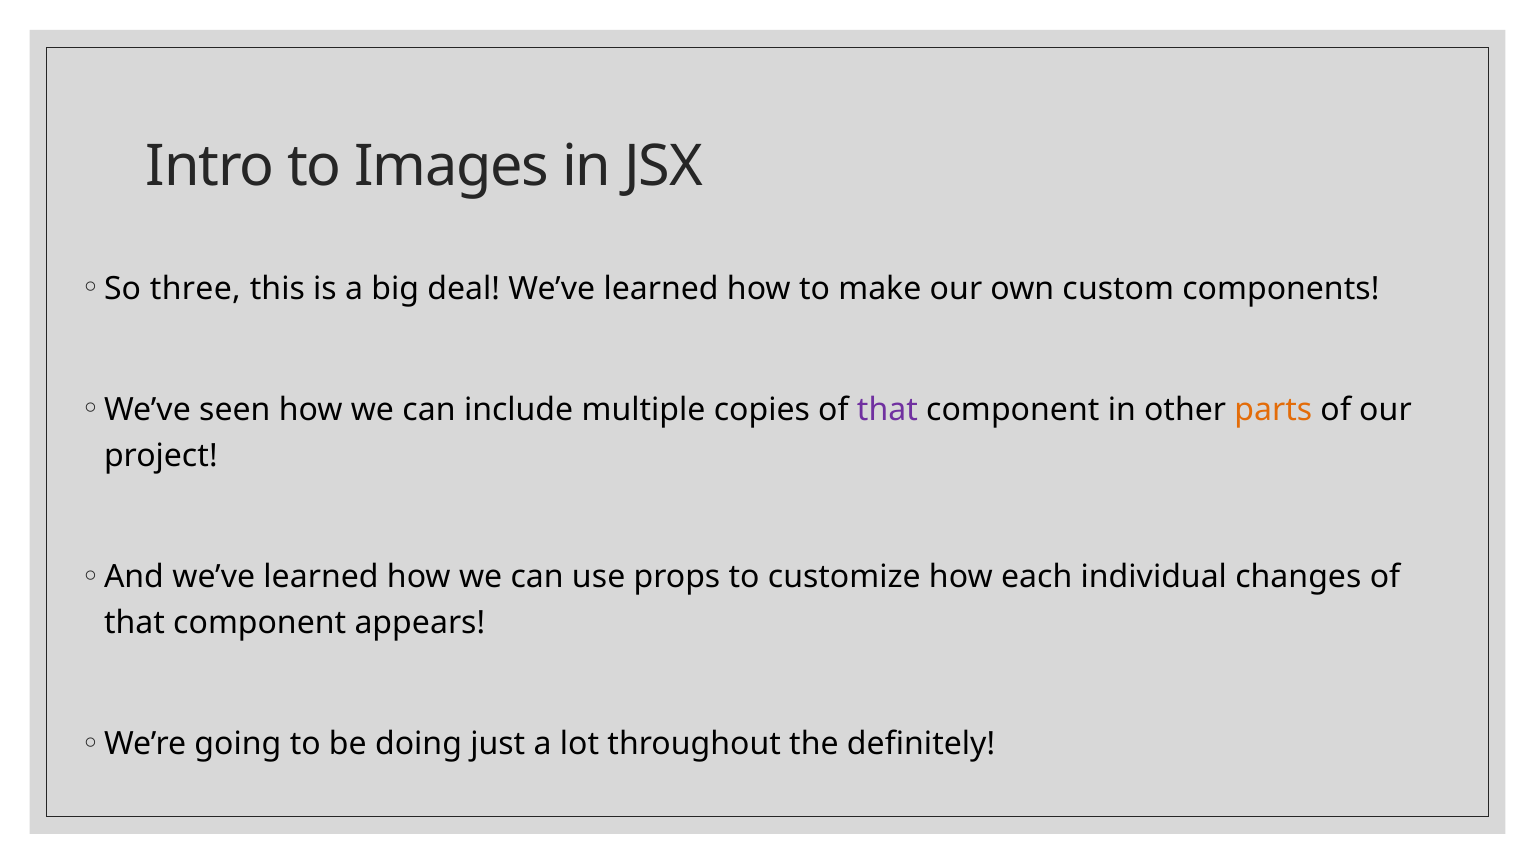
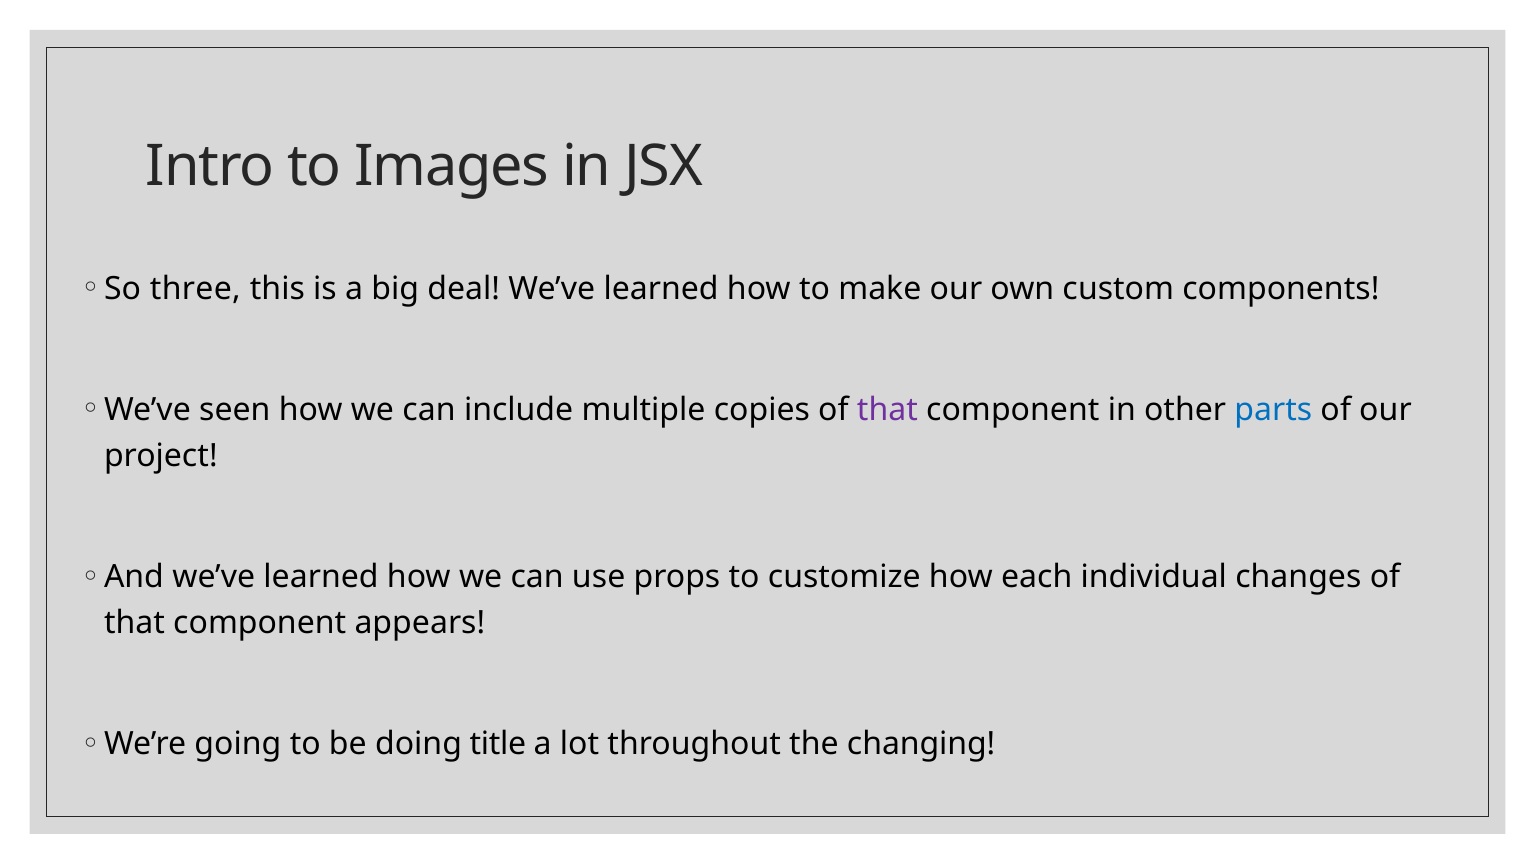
parts colour: orange -> blue (1273, 410)
just: just -> title (498, 744)
definitely: definitely -> changing (921, 744)
